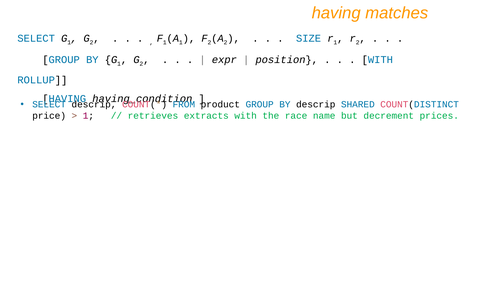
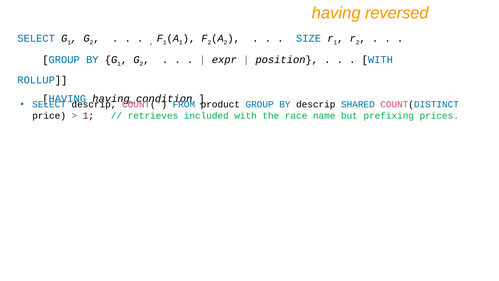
matches: matches -> reversed (397, 13)
extracts: extracts -> included (206, 116)
decrement: decrement -> prefixing (389, 116)
